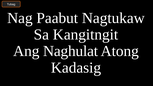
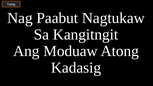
Naghulat: Naghulat -> Moduaw (70, 51)
